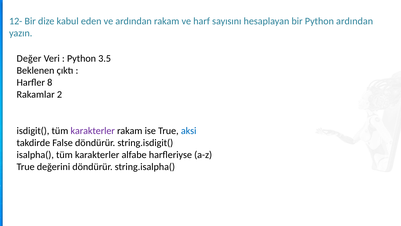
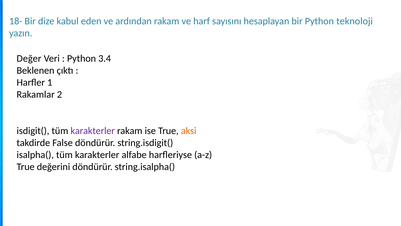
12-: 12- -> 18- (16, 21)
Python ardından: ardından -> teknoloji (355, 21)
3.5: 3.5 -> 3.4 (105, 58)
8: 8 -> 1 (50, 82)
aksi colour: blue -> orange (189, 131)
